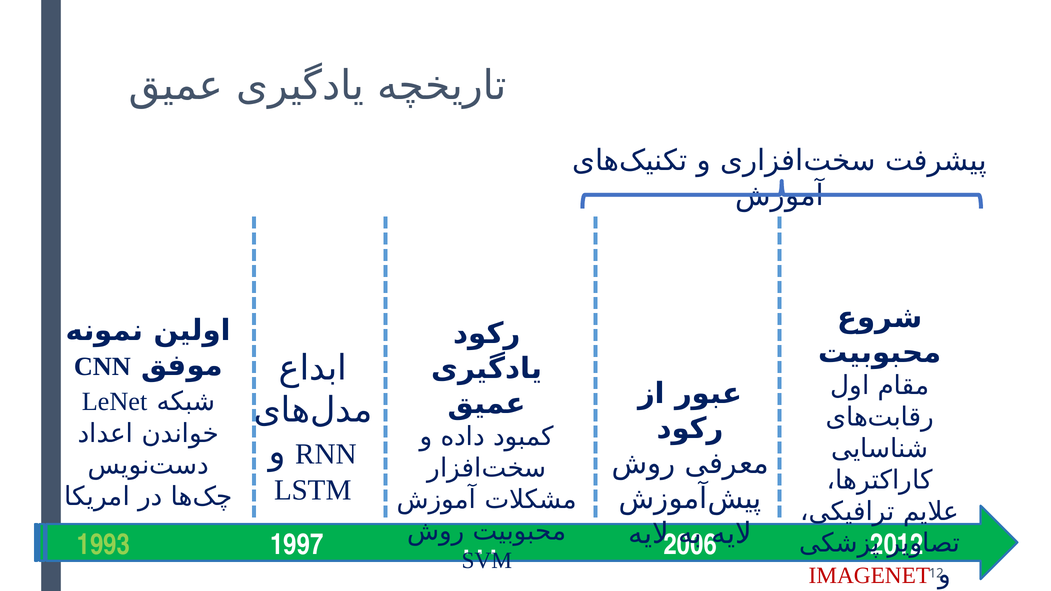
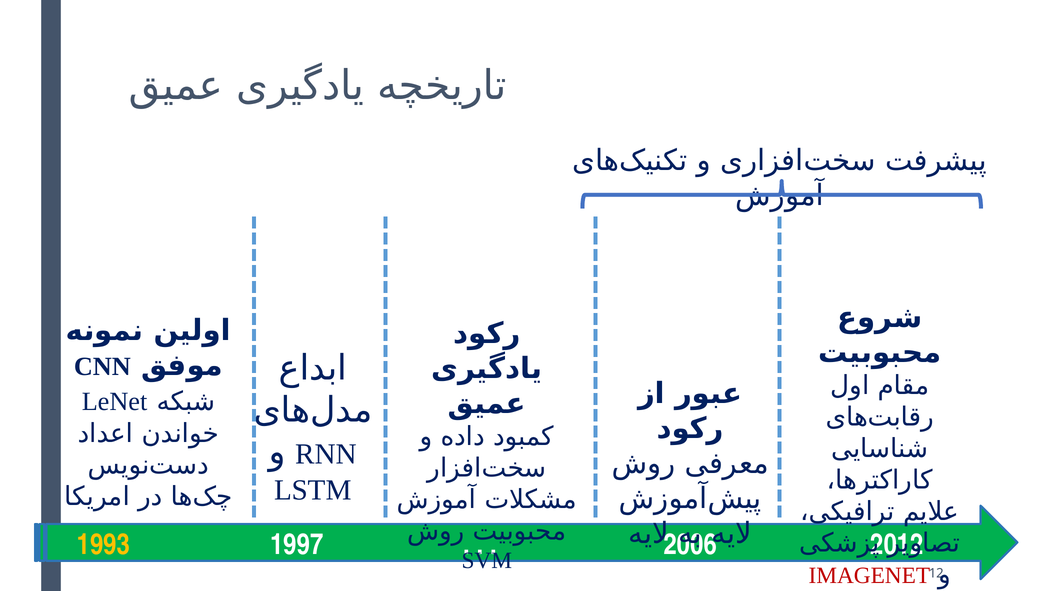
1993 colour: light green -> yellow (103, 545)
